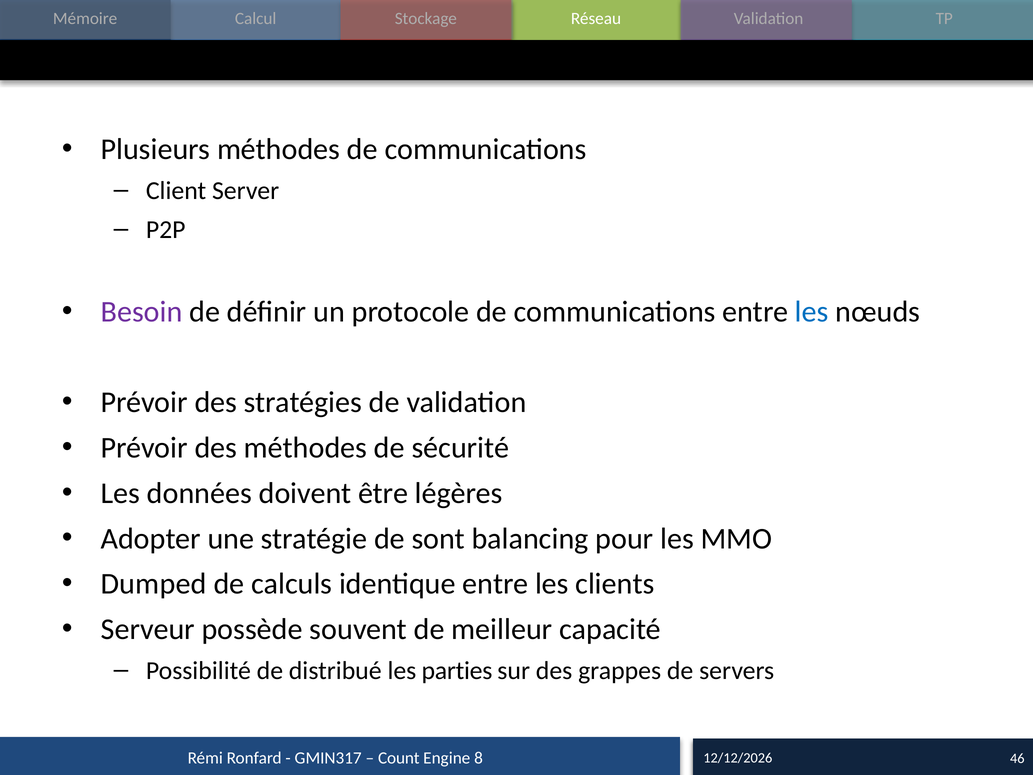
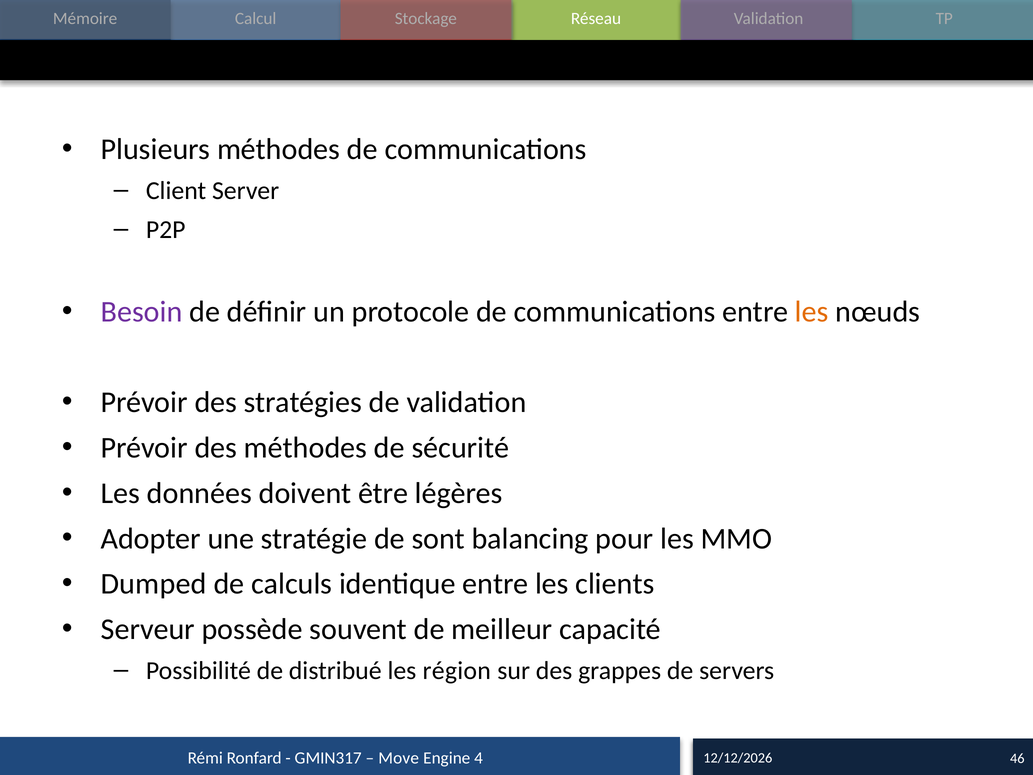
les colour: blue -> orange (812, 312)
parties: parties -> région (457, 670)
Count: Count -> Move (399, 758)
8: 8 -> 4 (478, 758)
